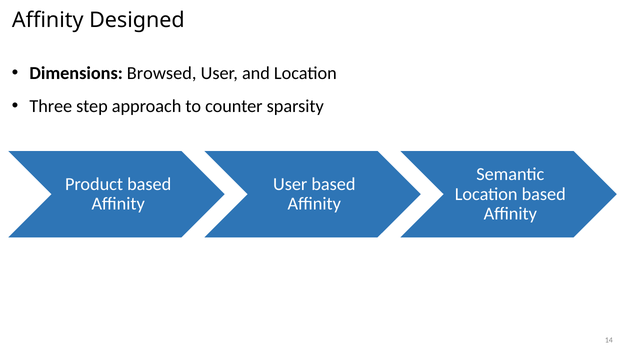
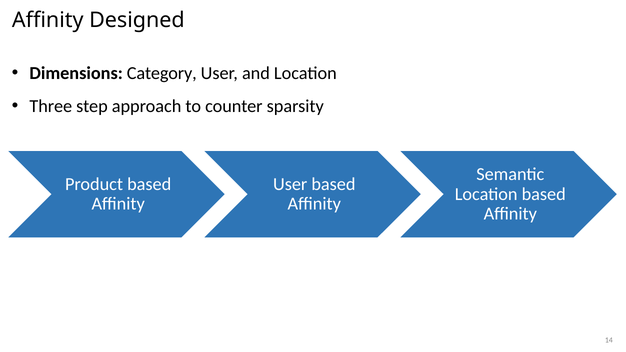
Browsed: Browsed -> Category (162, 73)
